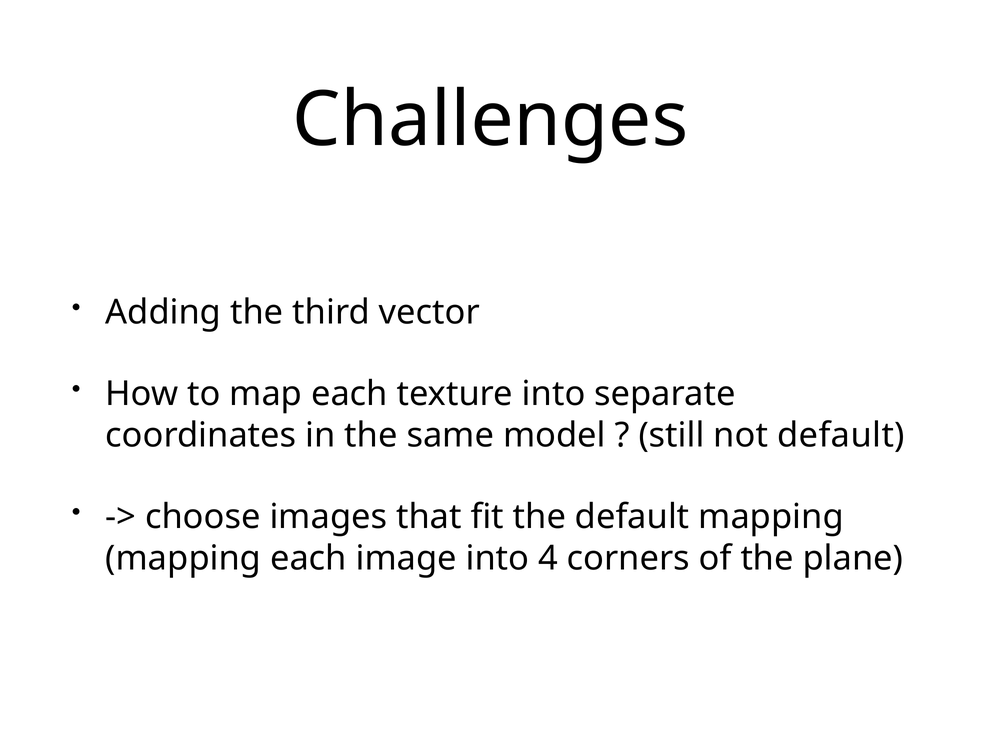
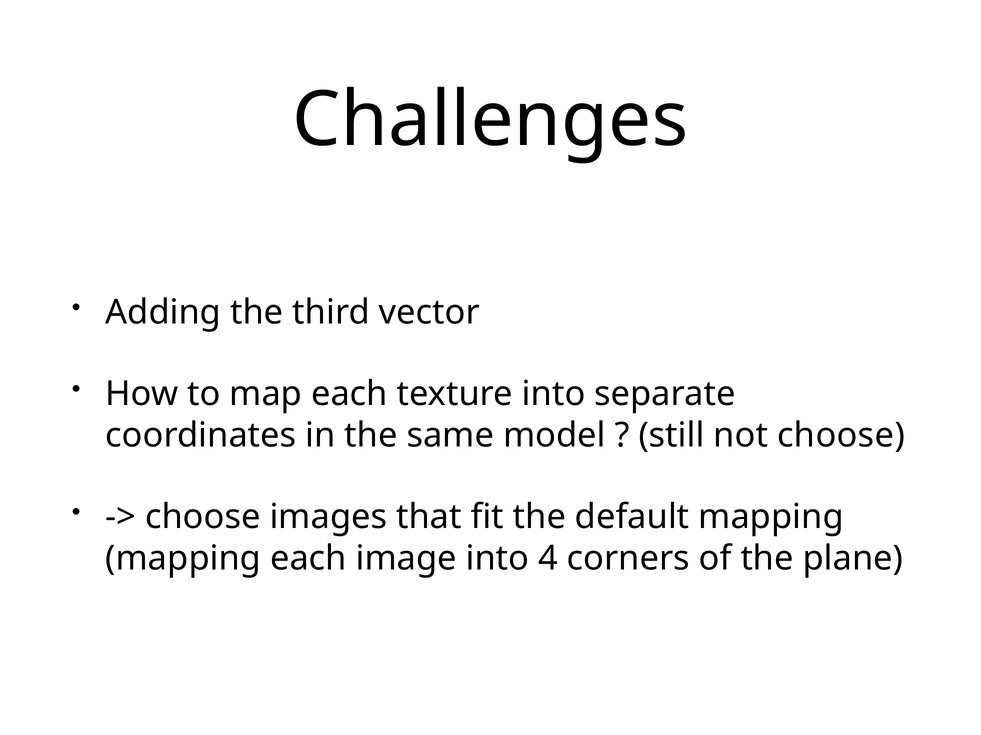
not default: default -> choose (841, 436)
